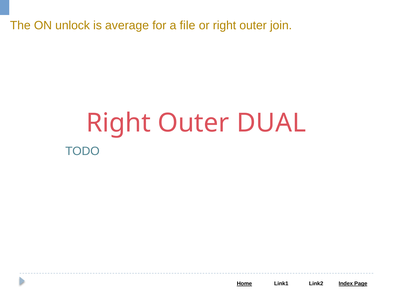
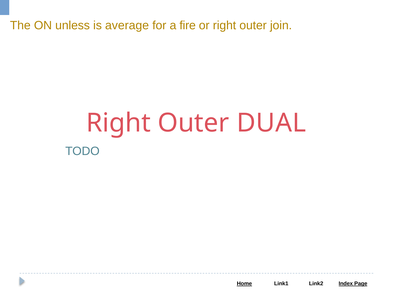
unlock: unlock -> unless (73, 25)
file: file -> fire (188, 25)
